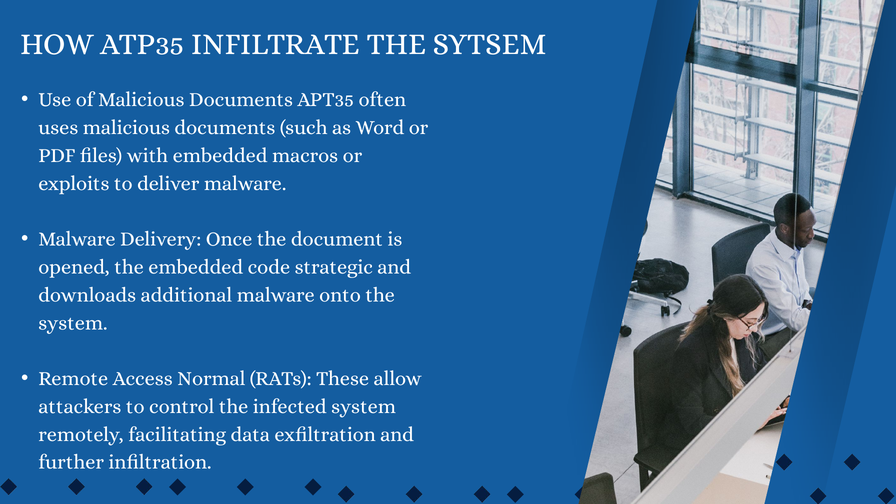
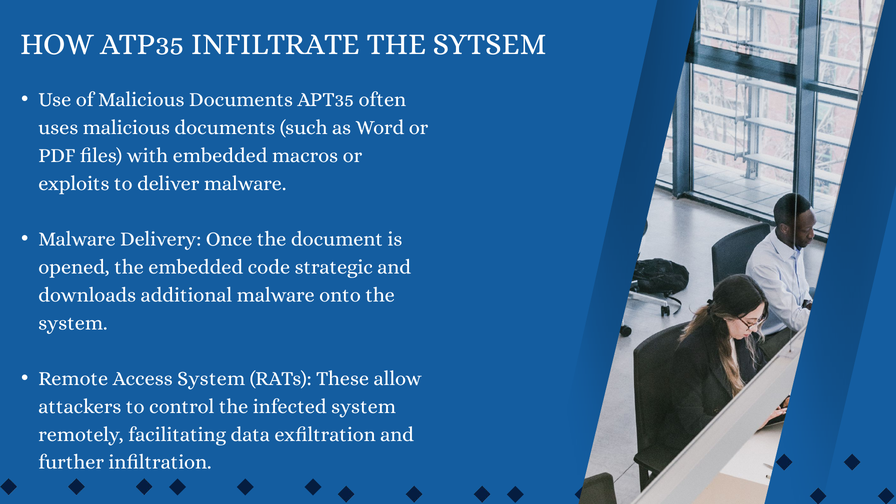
Access Normal: Normal -> System (211, 379)
